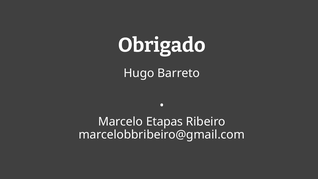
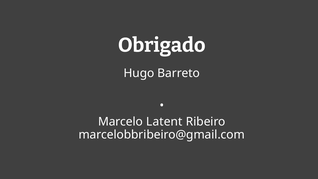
Etapas: Etapas -> Latent (164, 122)
